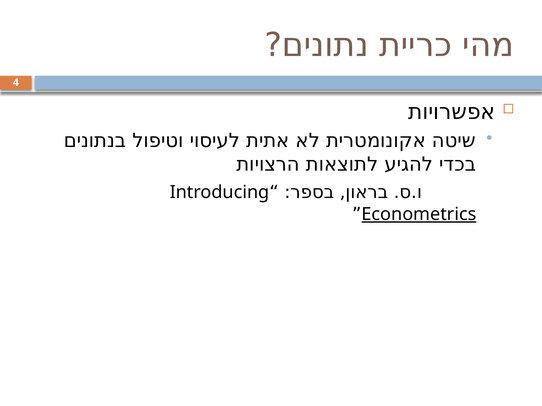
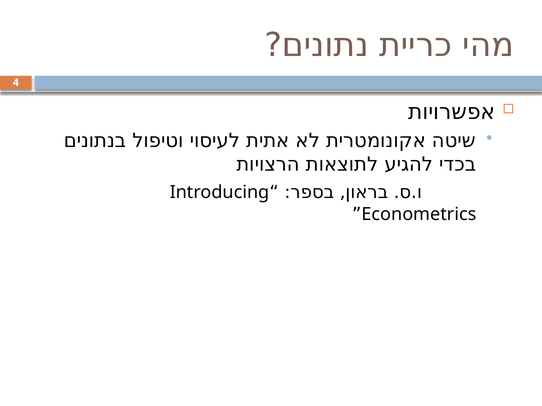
Econometrics underline: present -> none (419, 215)
